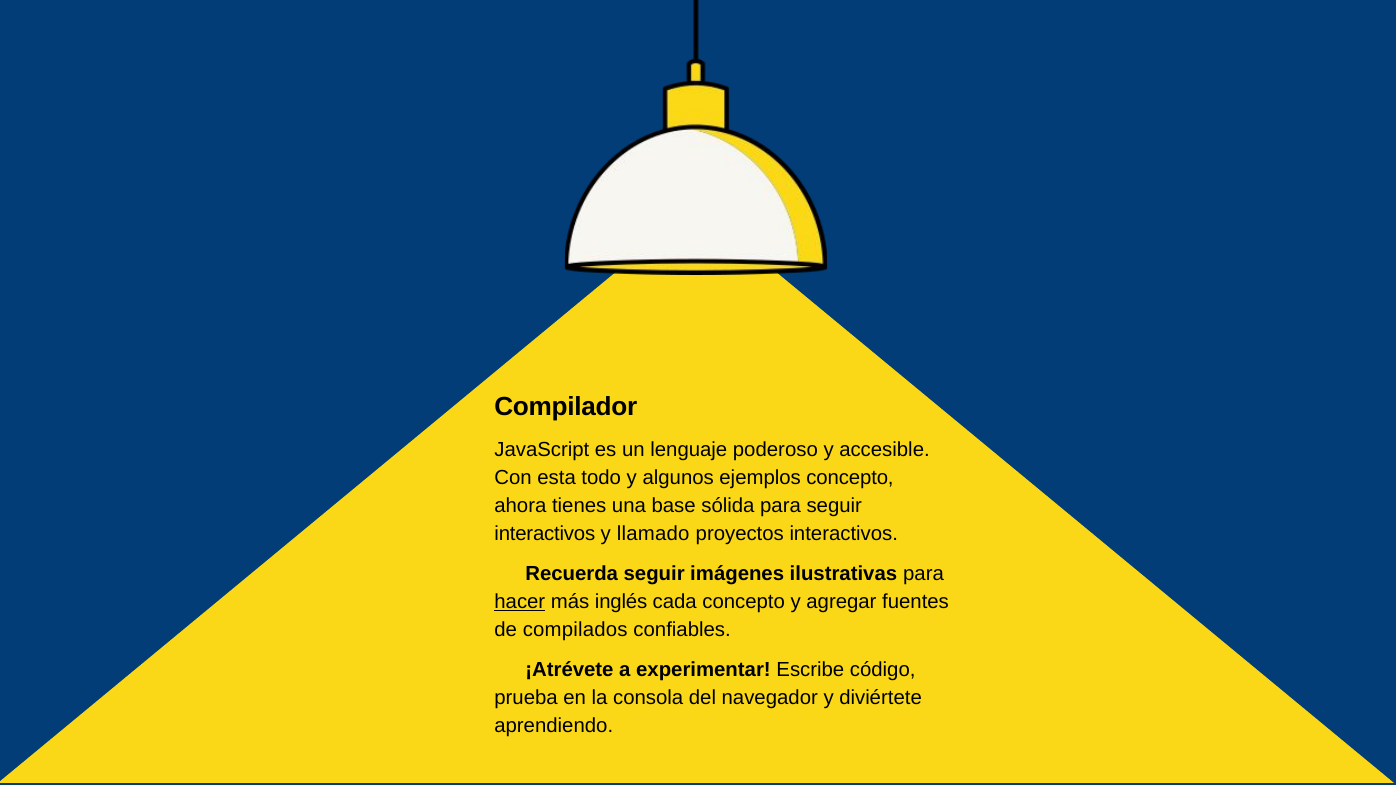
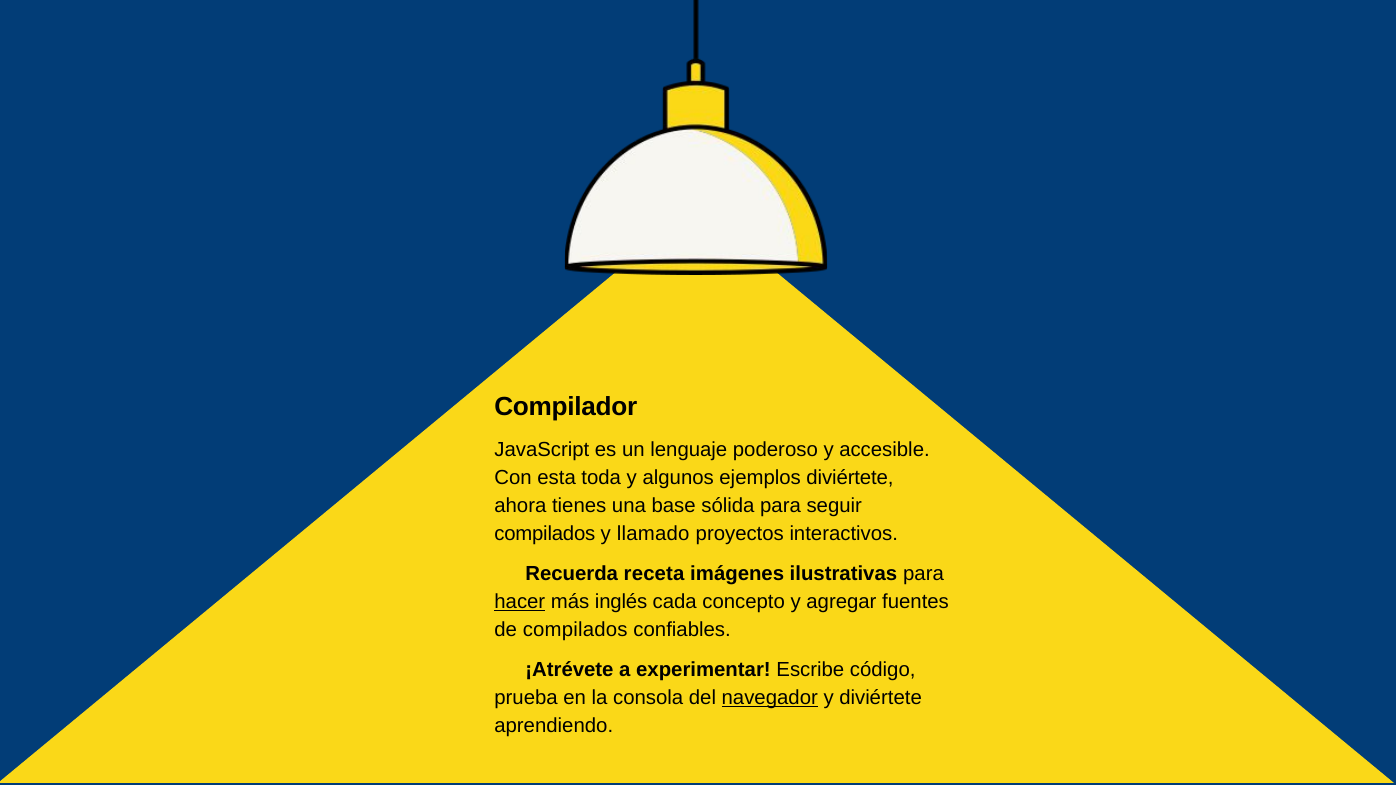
todo: todo -> toda (601, 478)
ejemplos concepto: concepto -> diviértete (850, 478)
interactivos: interactivos -> compilados (545, 534)
Recuerda seguir: seguir -> receta (654, 574)
navegador underline: none -> present (770, 698)
